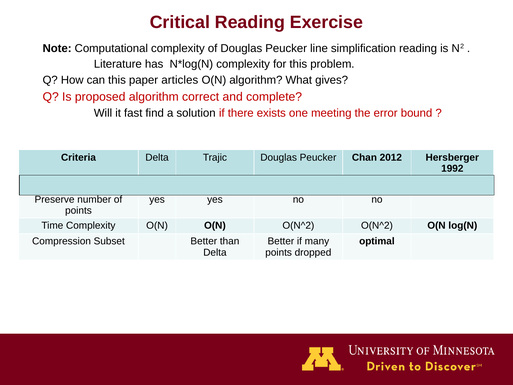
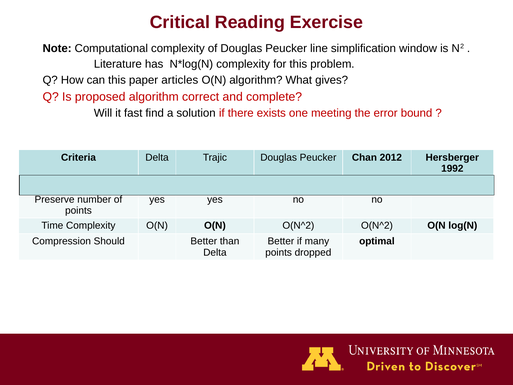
simplification reading: reading -> window (418, 48)
Subset: Subset -> Should (109, 241)
